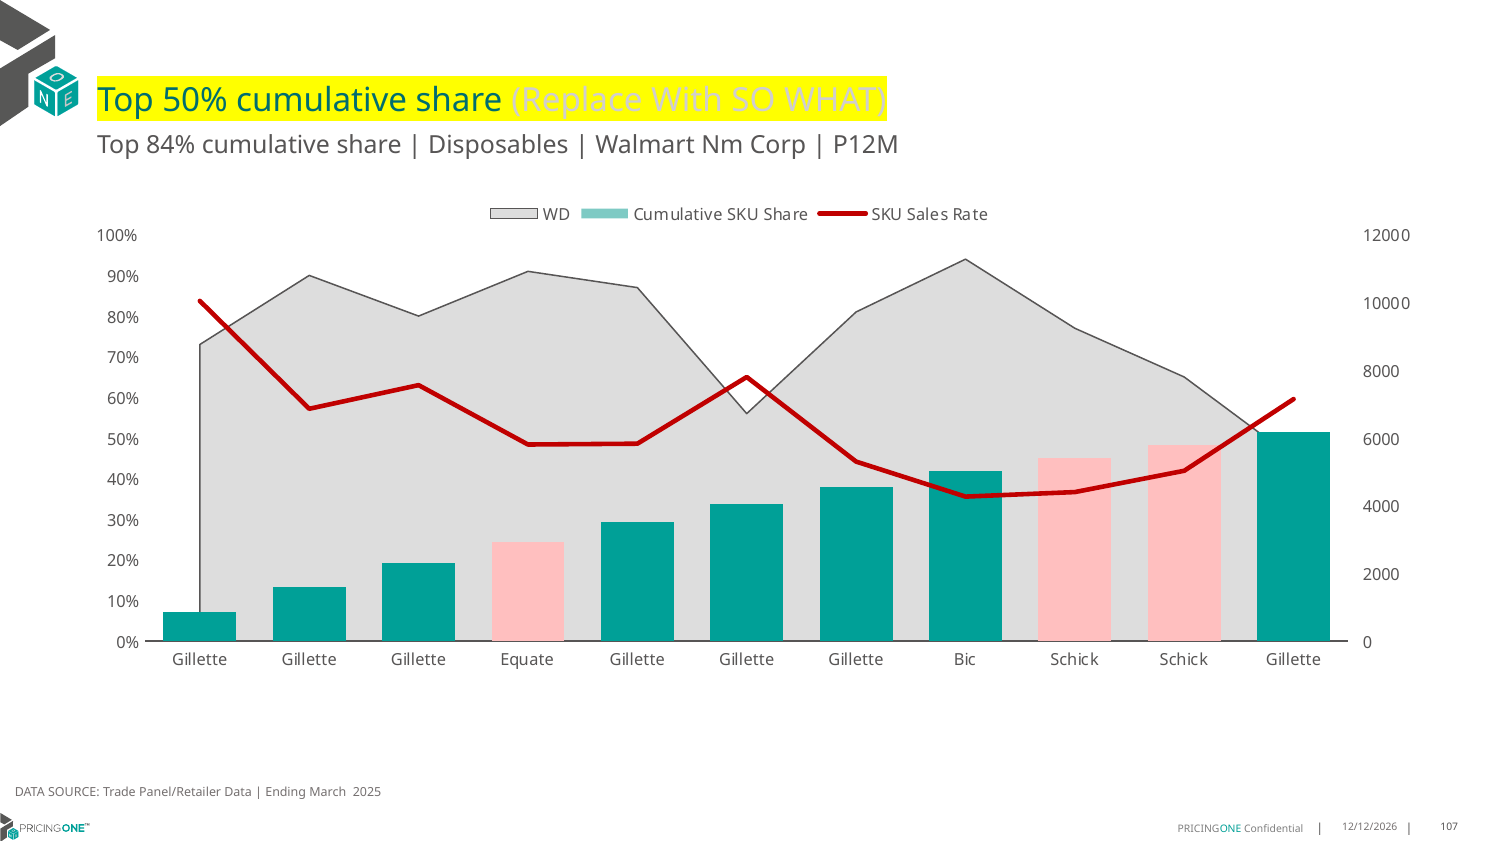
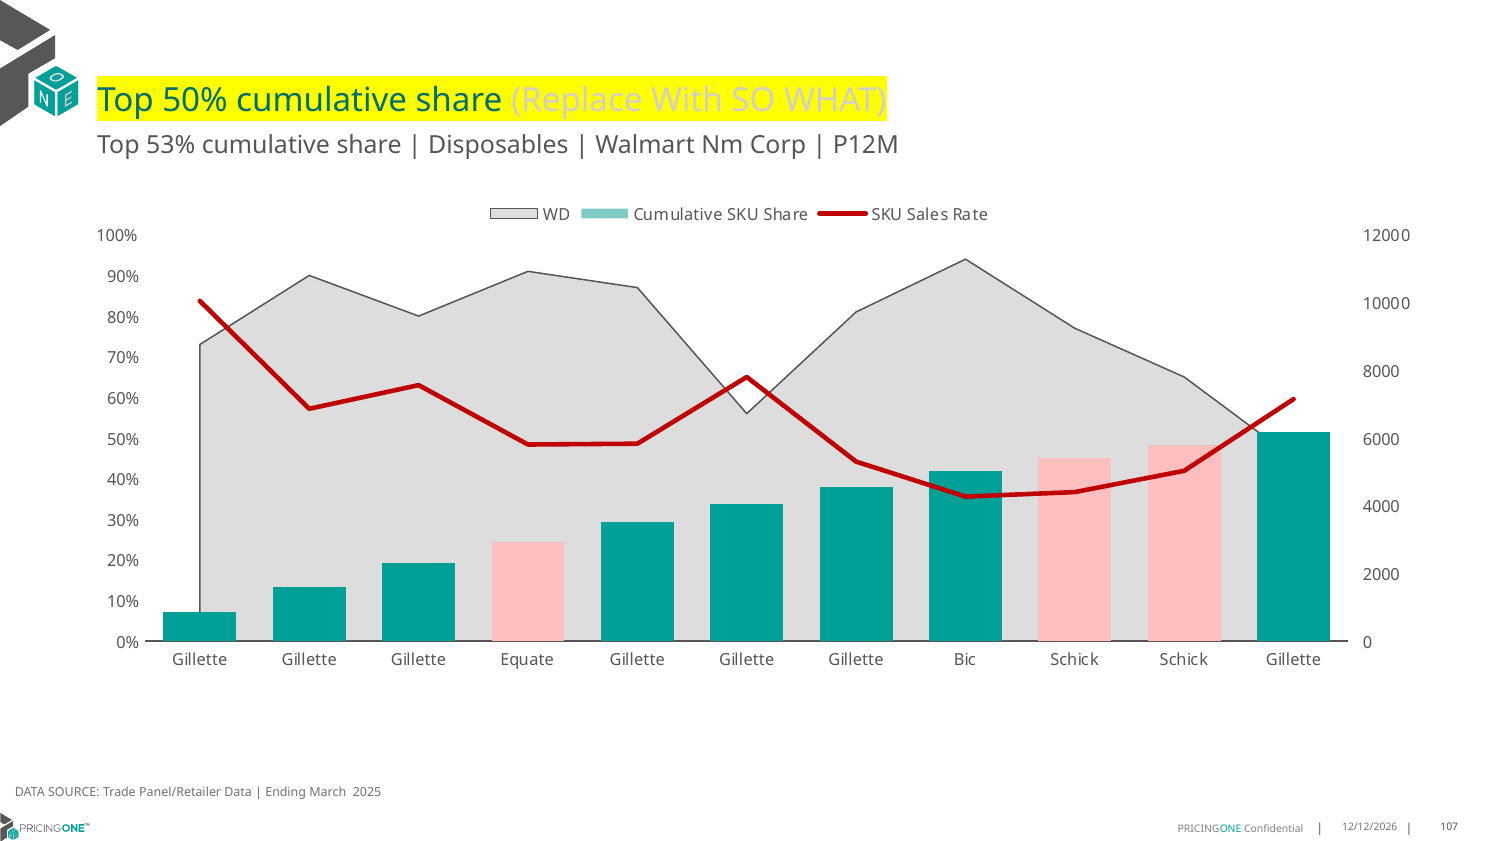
84%: 84% -> 53% (171, 146)
